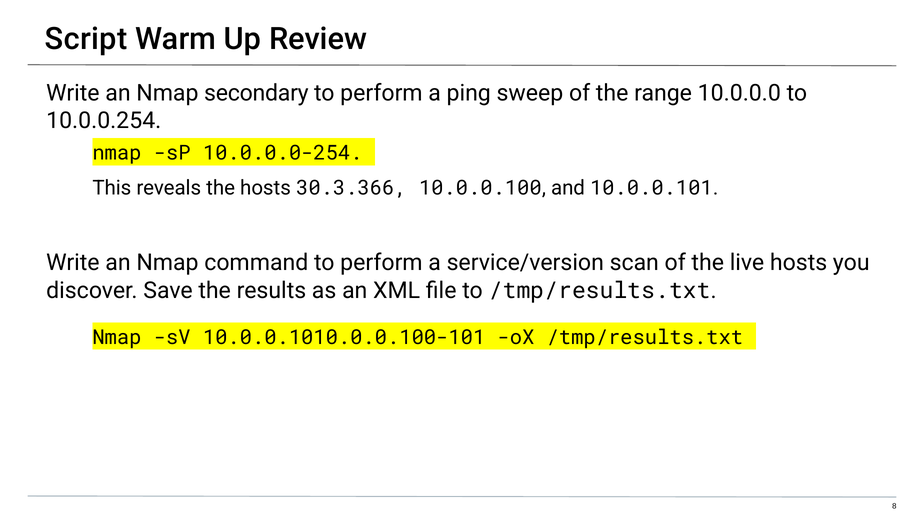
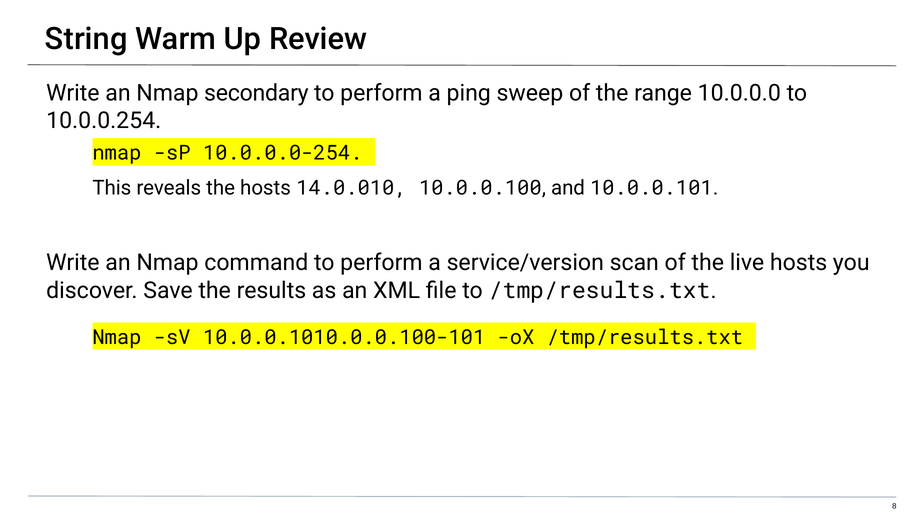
Script: Script -> String (86, 39)
30.3.366: 30.3.366 -> 14.0.010 (351, 188)
